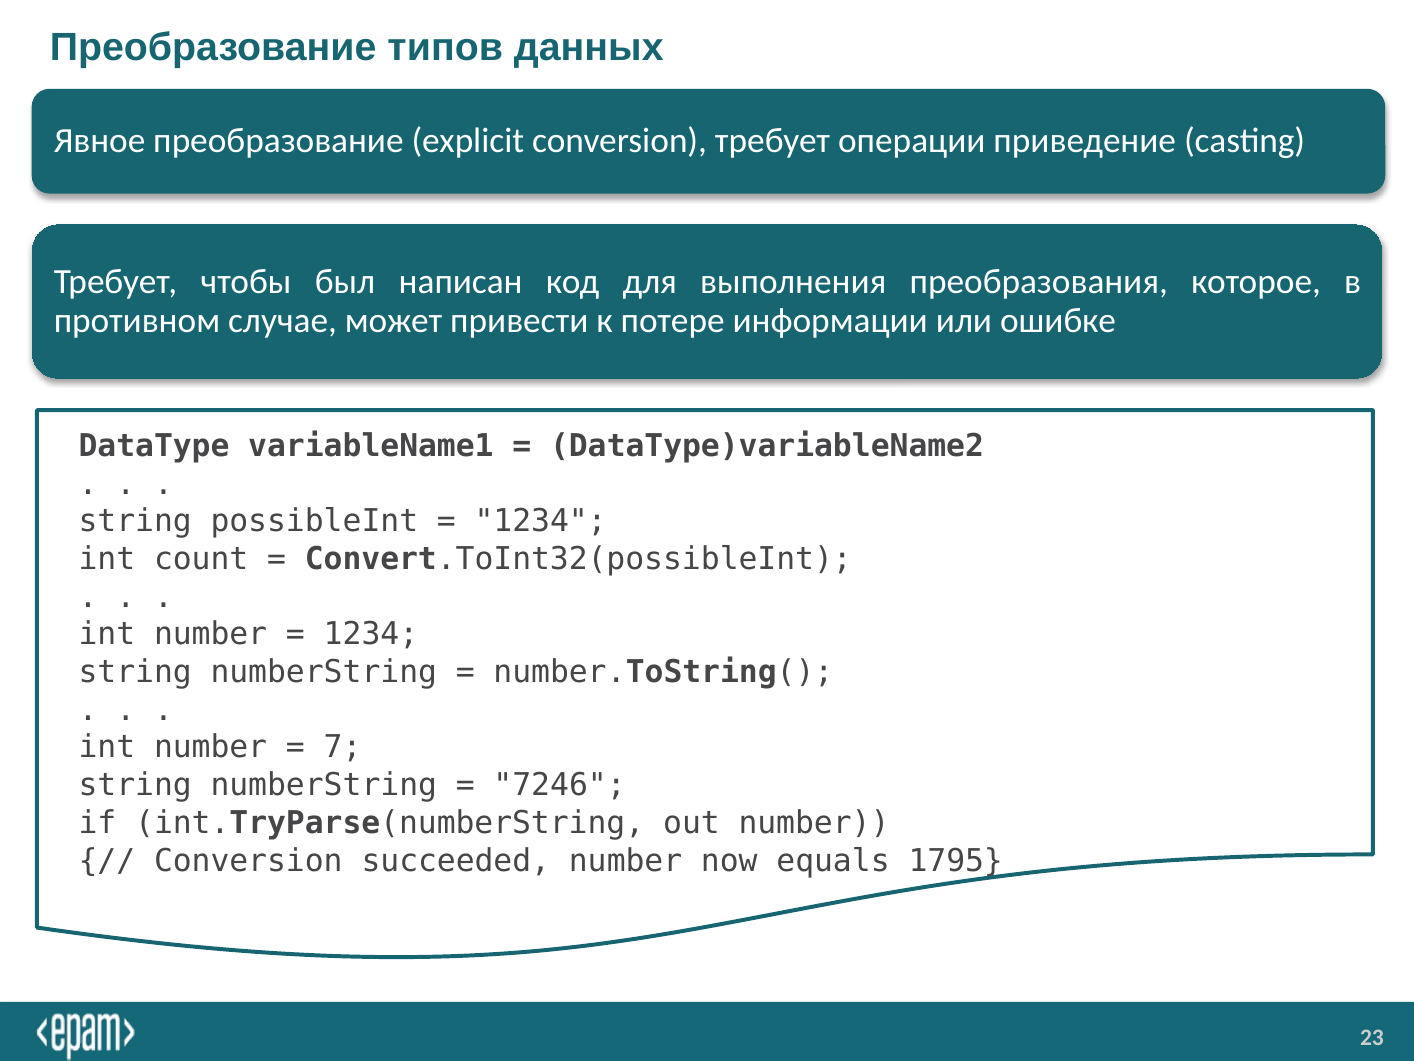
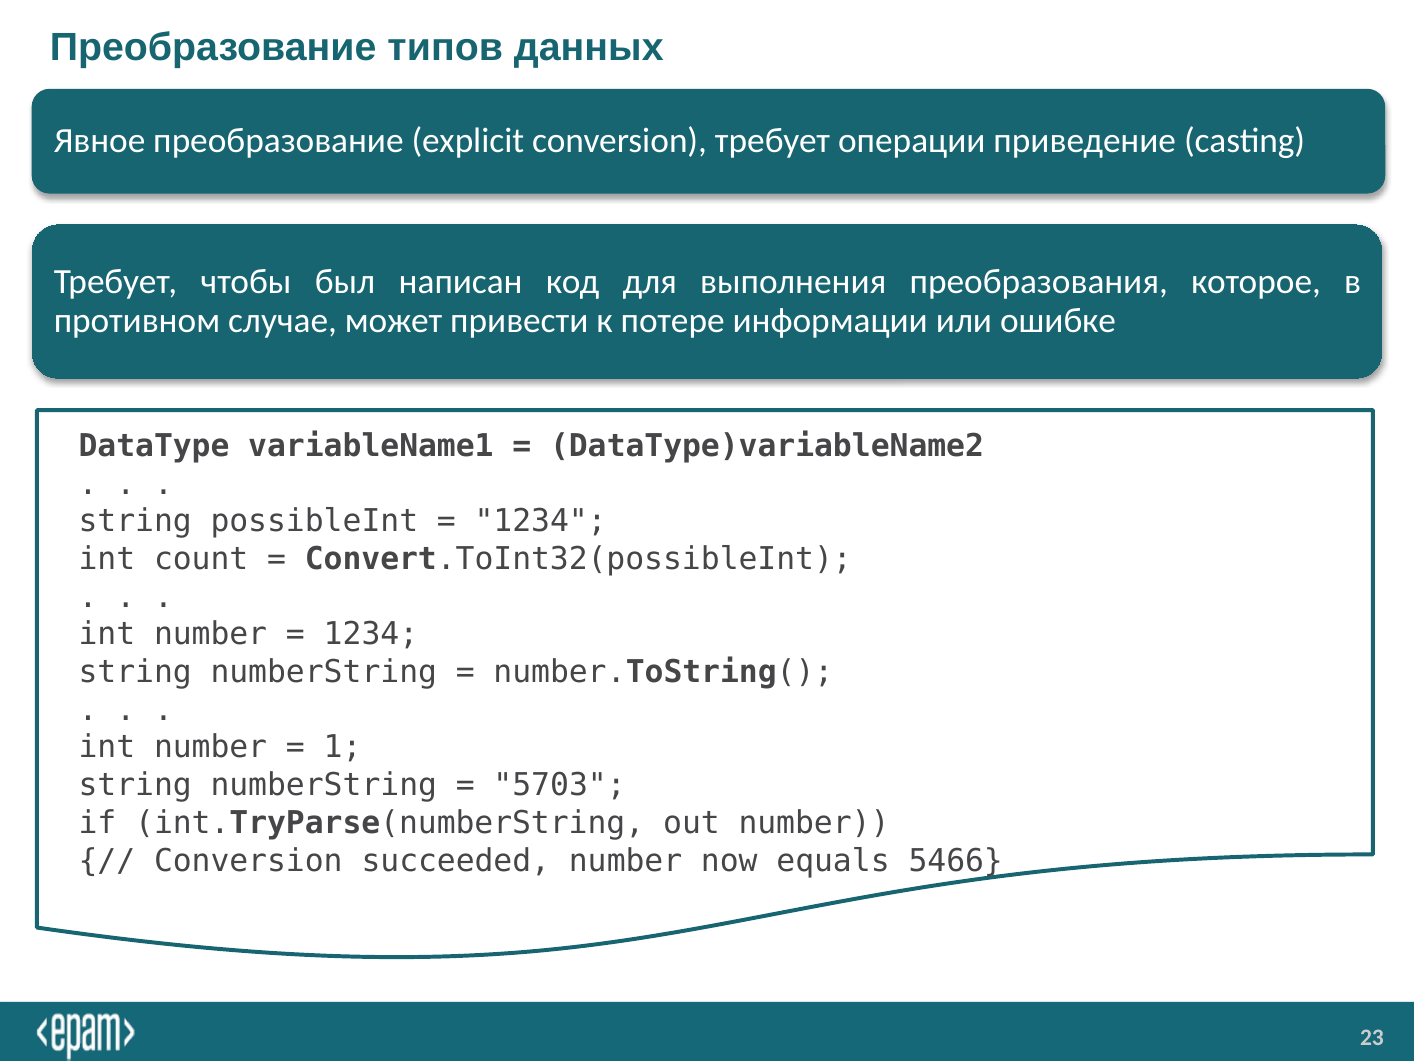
7: 7 -> 1 (343, 747)
7246: 7246 -> 5703 (560, 785)
1795: 1795 -> 5466 (956, 860)
